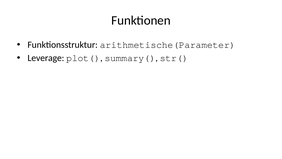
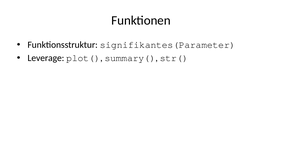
arithmetische(Parameter: arithmetische(Parameter -> signifikantes(Parameter (168, 45)
